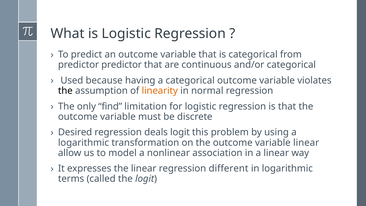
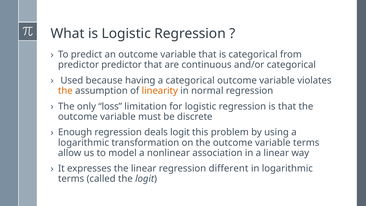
the colour: black -> orange (65, 91)
find: find -> loss (110, 106)
Desired: Desired -> Enough (75, 132)
variable linear: linear -> terms (306, 143)
